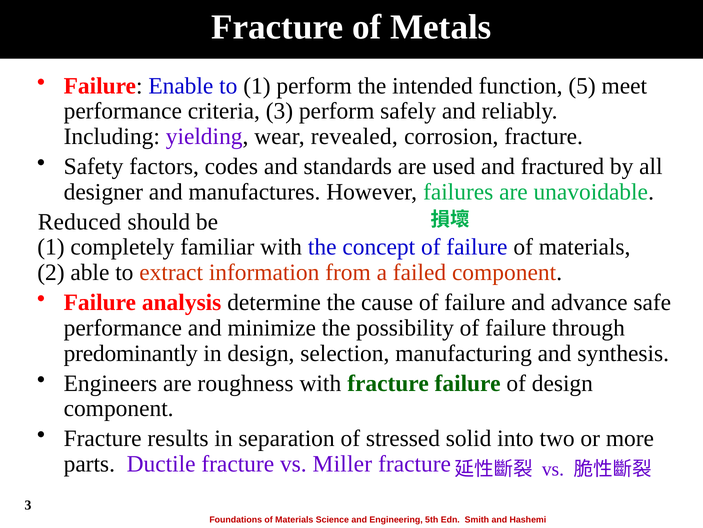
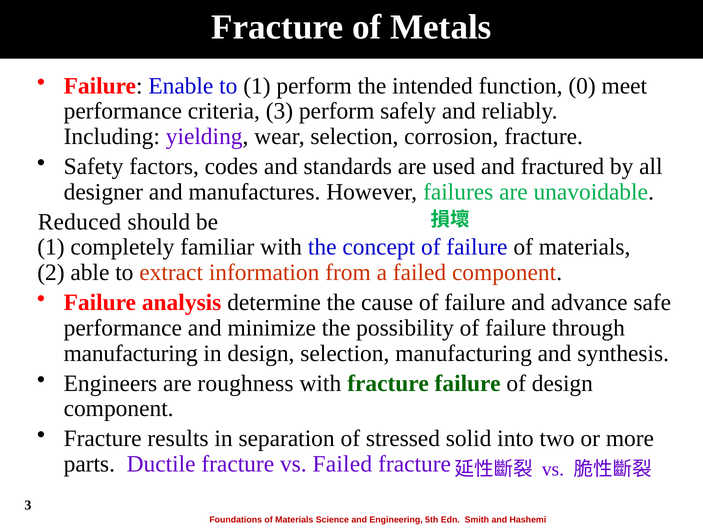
5: 5 -> 0 (582, 86)
wear revealed: revealed -> selection (354, 136)
predominantly: predominantly -> manufacturing (131, 353)
vs Miller: Miller -> Failed (342, 463)
